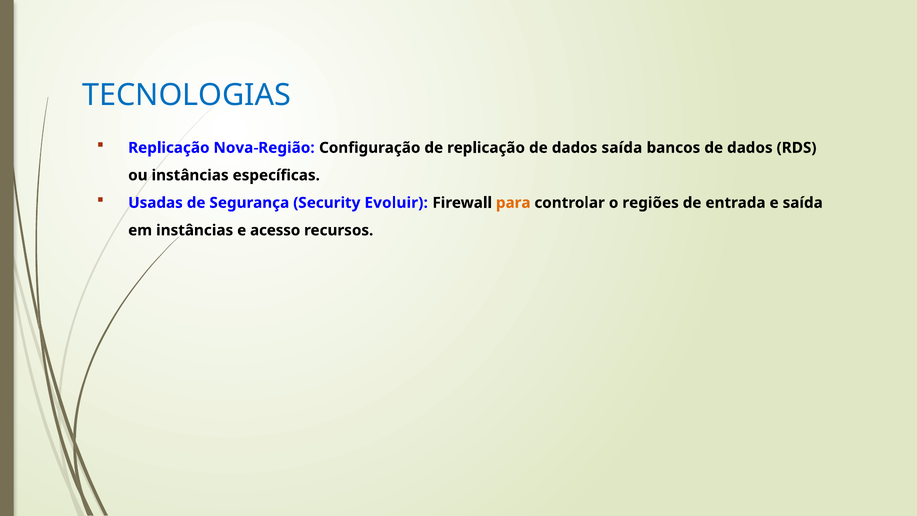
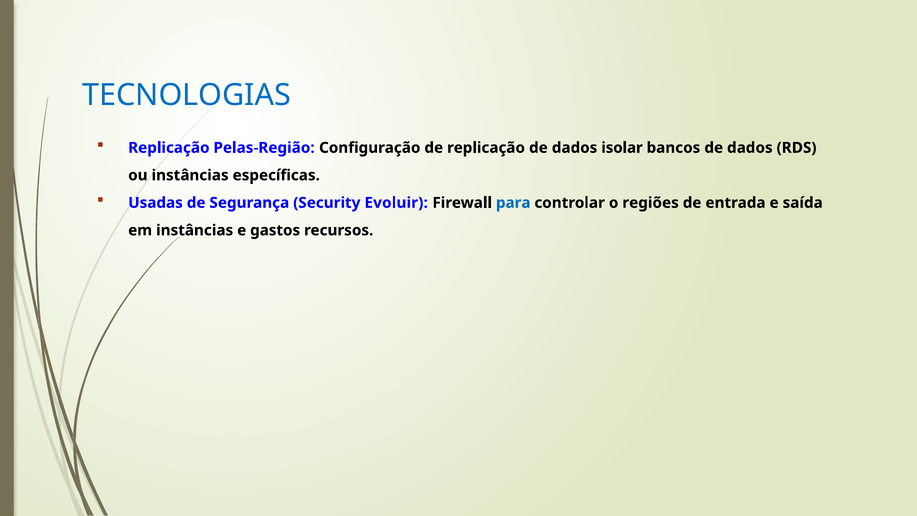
Nova-Região: Nova-Região -> Pelas-Região (264, 148)
dados saída: saída -> isolar (622, 148)
para colour: orange -> blue (513, 203)
acesso: acesso -> gastos (275, 230)
